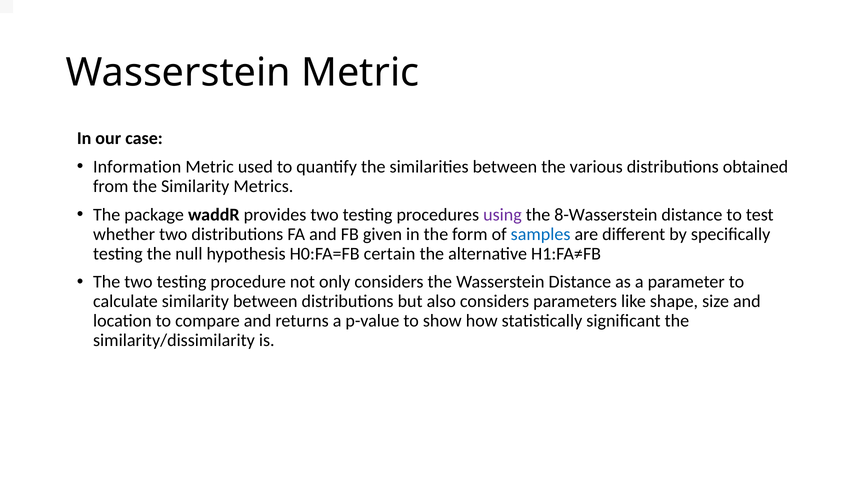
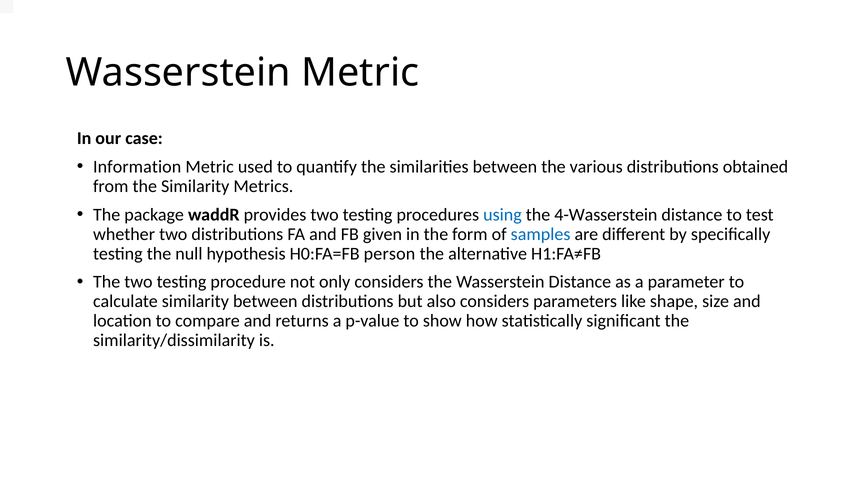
using colour: purple -> blue (502, 215)
8-Wasserstein: 8-Wasserstein -> 4-Wasserstein (606, 215)
certain: certain -> person (390, 254)
